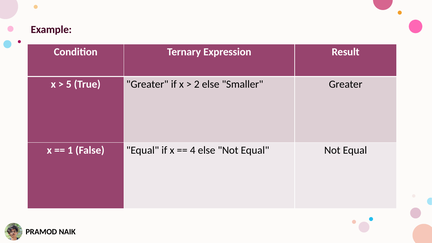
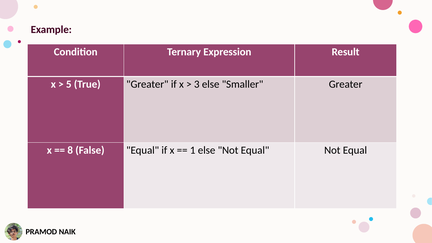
2: 2 -> 3 (197, 84)
1: 1 -> 8 (70, 150)
4: 4 -> 1 (193, 150)
